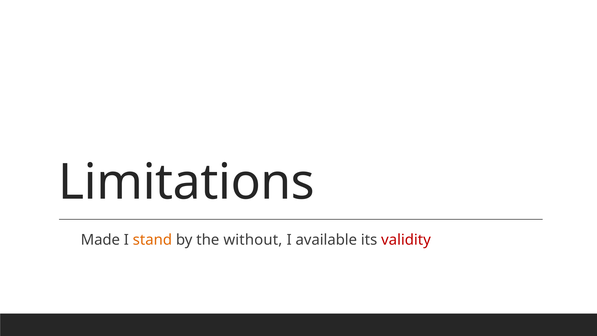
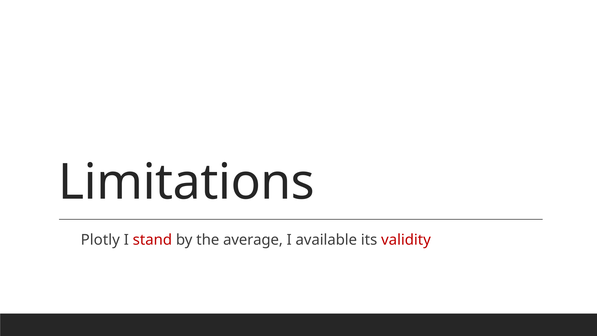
Made: Made -> Plotly (100, 240)
stand colour: orange -> red (152, 240)
without: without -> average (253, 240)
